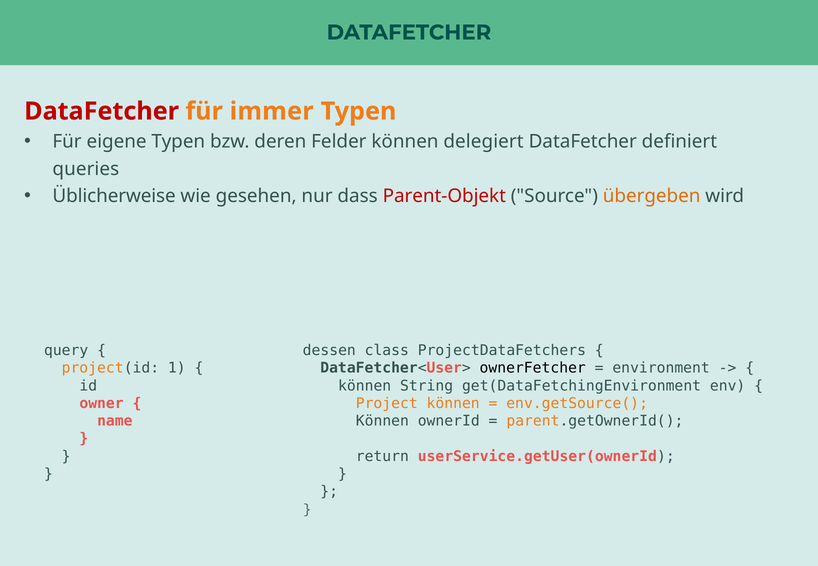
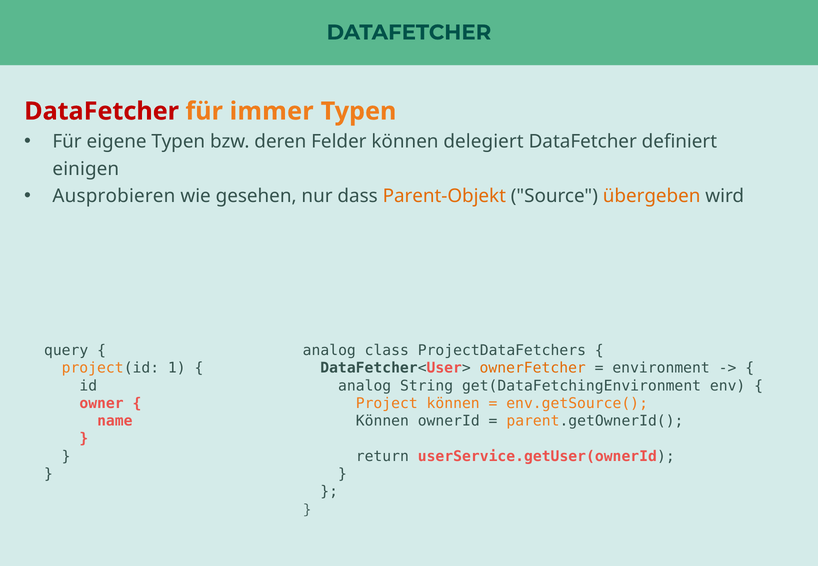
queries: queries -> einigen (86, 169)
Üblicherweise: Üblicherweise -> Ausprobieren (114, 196)
Parent-Objekt colour: red -> orange (444, 196)
dessen: dessen -> analog (329, 351)
ownerFetcher colour: black -> orange (533, 368)
können: können -> analog (365, 386)
